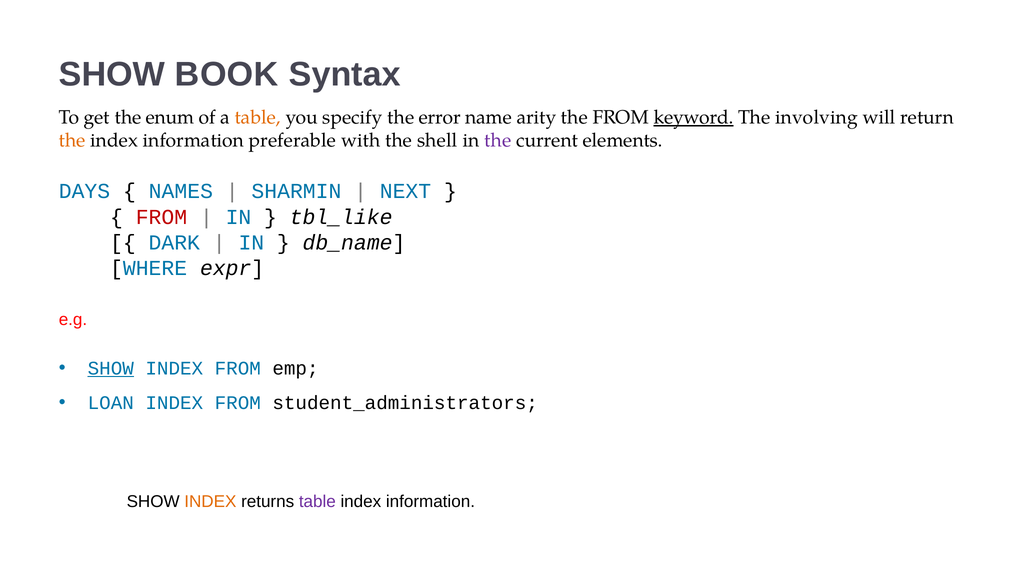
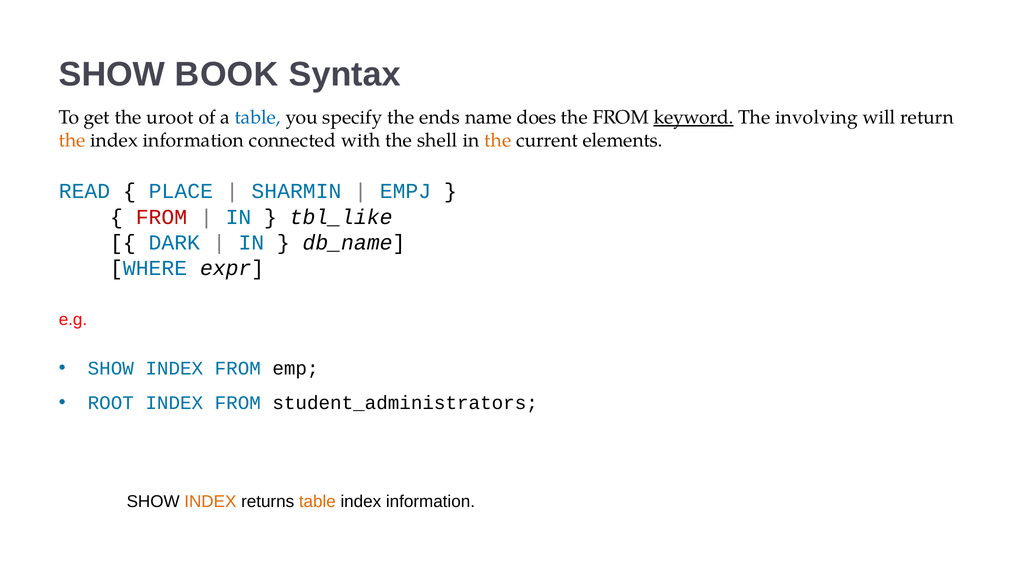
enum: enum -> uroot (170, 117)
table colour: orange -> blue (258, 117)
error: error -> ends (440, 117)
arity: arity -> does (537, 117)
preferable: preferable -> connected (292, 141)
the colour: purple -> orange (498, 141)
DAYS: DAYS -> READ (84, 191)
NAMES: NAMES -> PLACE (181, 191)
NEXT: NEXT -> EMPJ (405, 191)
SHOW underline: present -> none (111, 368)
LOAN: LOAN -> ROOT (111, 403)
table colour: purple -> orange (317, 502)
